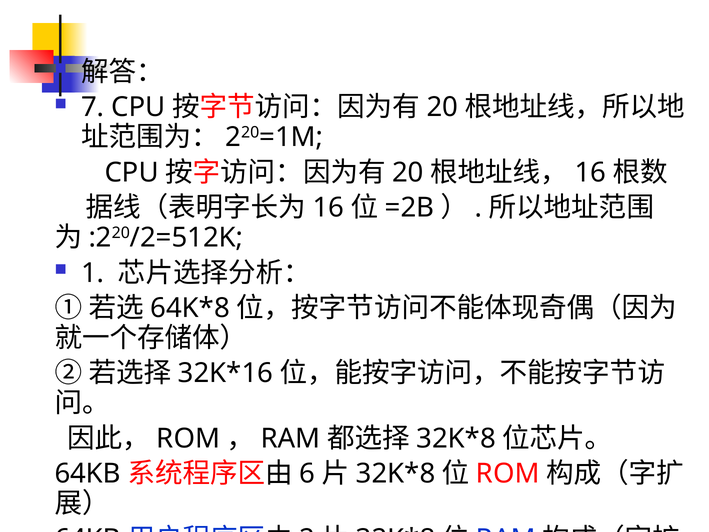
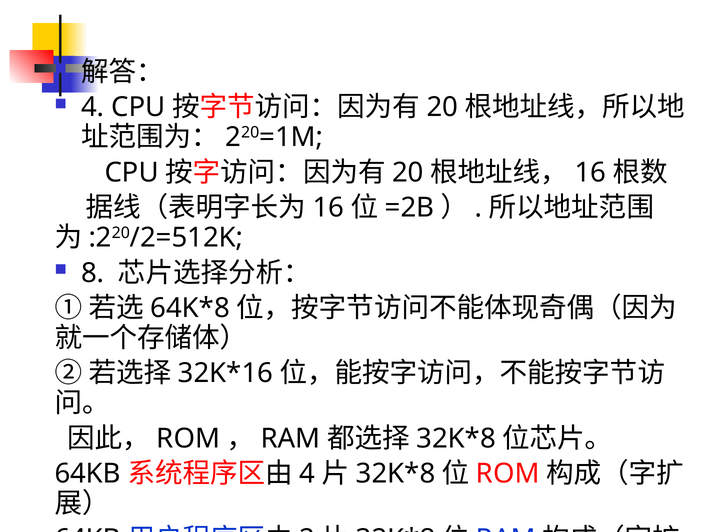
7: 7 -> 4 (93, 107)
1: 1 -> 8 (93, 273)
6: 6 -> 4 (307, 474)
